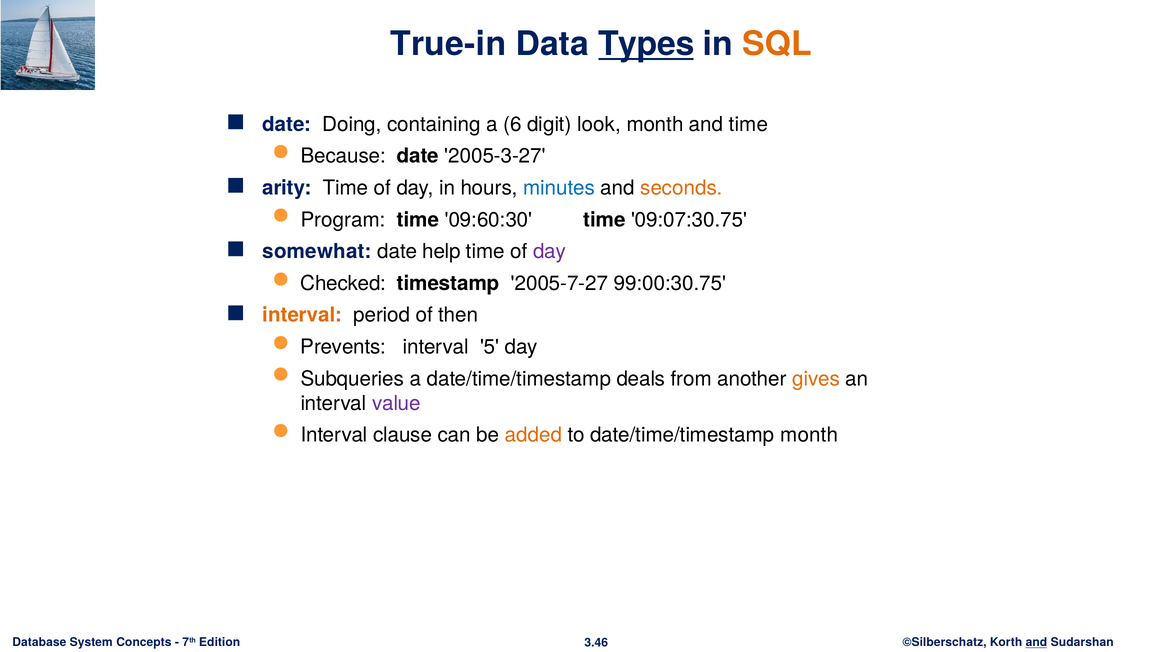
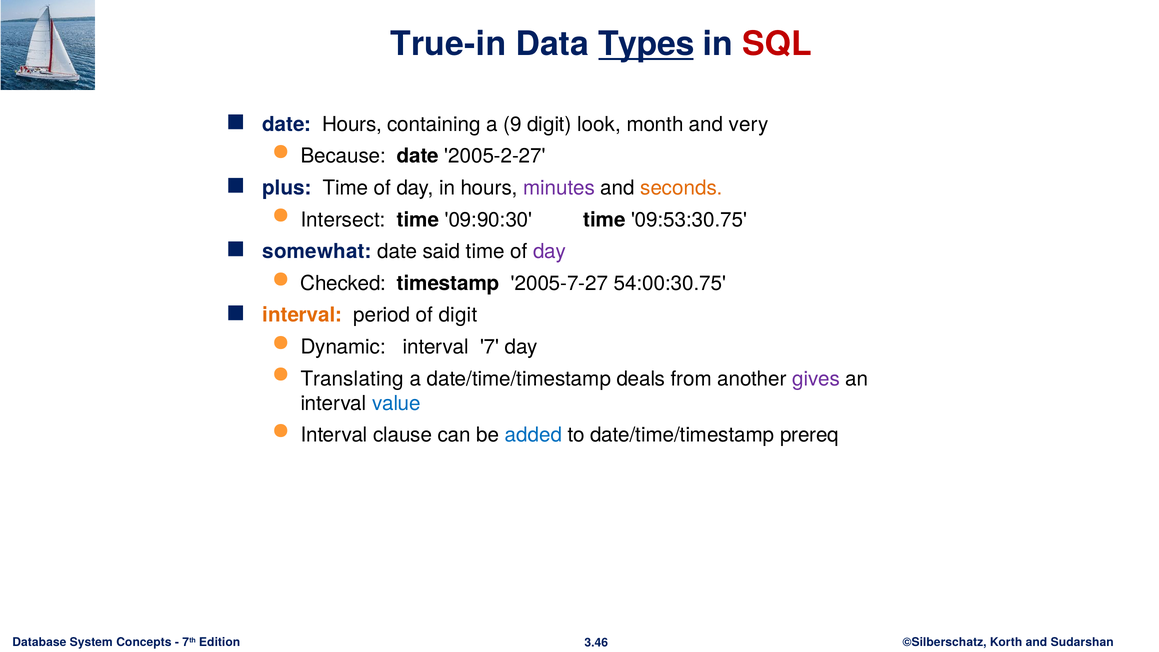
SQL colour: orange -> red (777, 44)
date Doing: Doing -> Hours (352, 124)
6: 6 -> 9 (512, 124)
and time: time -> very (749, 124)
2005-3-27: 2005-3-27 -> 2005-2-27 (495, 156)
arity: arity -> plus (287, 188)
minutes colour: blue -> purple (559, 188)
Program: Program -> Intersect (343, 220)
09:60:30: 09:60:30 -> 09:90:30 (489, 220)
09:07:30.75: 09:07:30.75 -> 09:53:30.75 (689, 220)
help: help -> said (442, 252)
99:00:30.75: 99:00:30.75 -> 54:00:30.75 (670, 283)
of then: then -> digit (458, 315)
Prevents: Prevents -> Dynamic (343, 347)
5: 5 -> 7 (490, 347)
Subqueries: Subqueries -> Translating (352, 379)
gives colour: orange -> purple (816, 379)
value colour: purple -> blue (396, 403)
added colour: orange -> blue (533, 435)
date/time/timestamp month: month -> prereq (809, 435)
and underline: present -> none (1036, 642)
